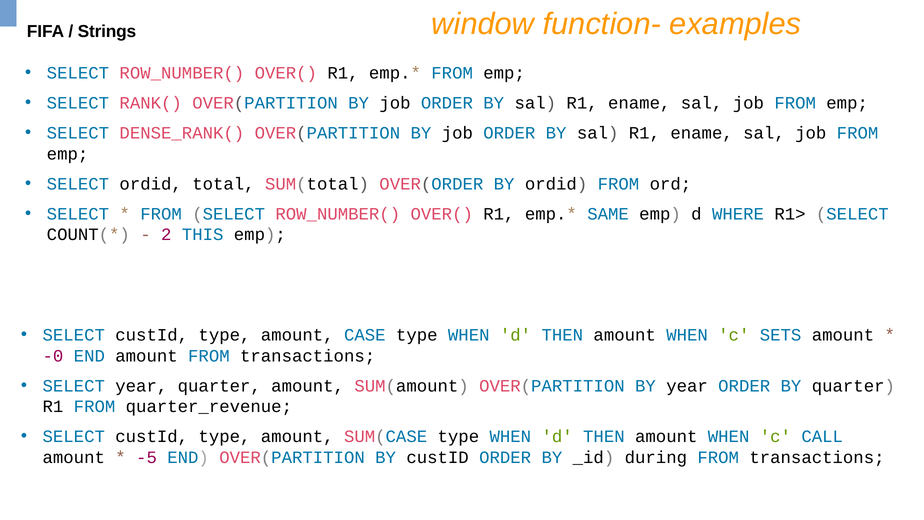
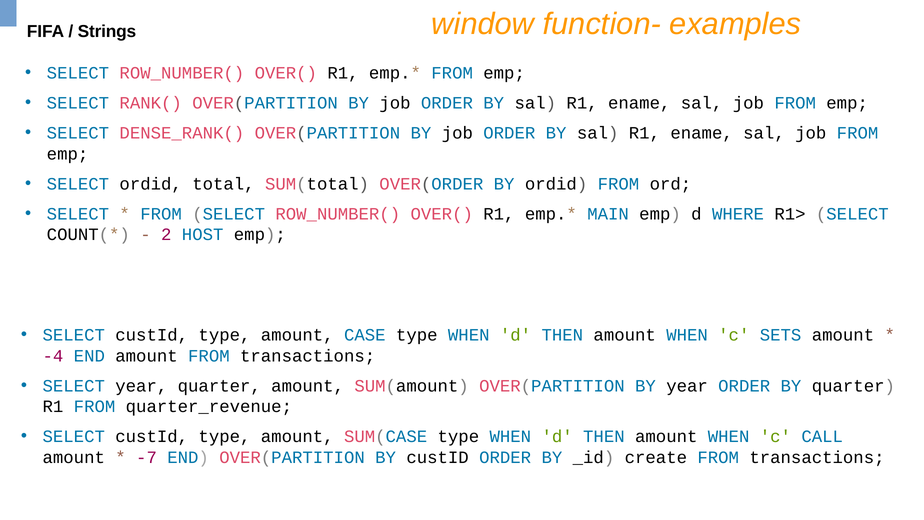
SAME: SAME -> MAIN (608, 214)
THIS: THIS -> HOST (203, 235)
-0: -0 -> -4 (53, 356)
-5: -5 -> -7 (147, 457)
during: during -> create (656, 457)
